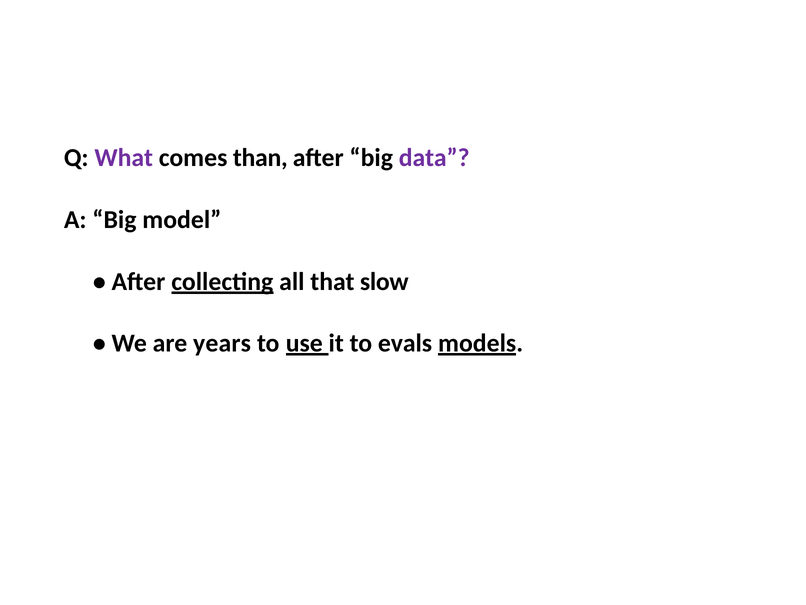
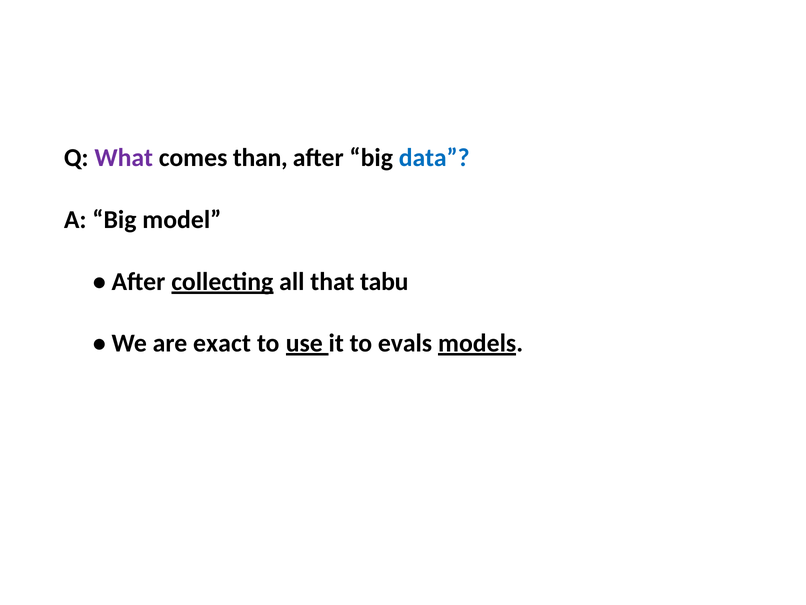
data colour: purple -> blue (434, 158)
slow: slow -> tabu (384, 281)
years: years -> exact (222, 343)
